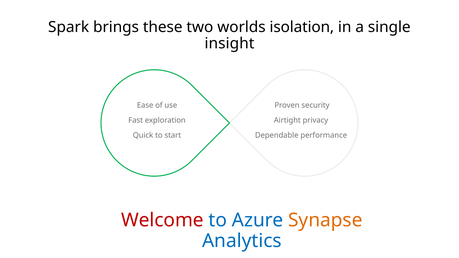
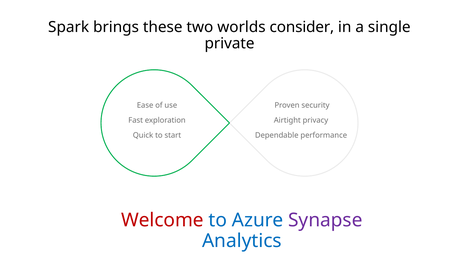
isolation: isolation -> consider (302, 27)
insight: insight -> private (230, 44)
Synapse colour: orange -> purple (325, 220)
